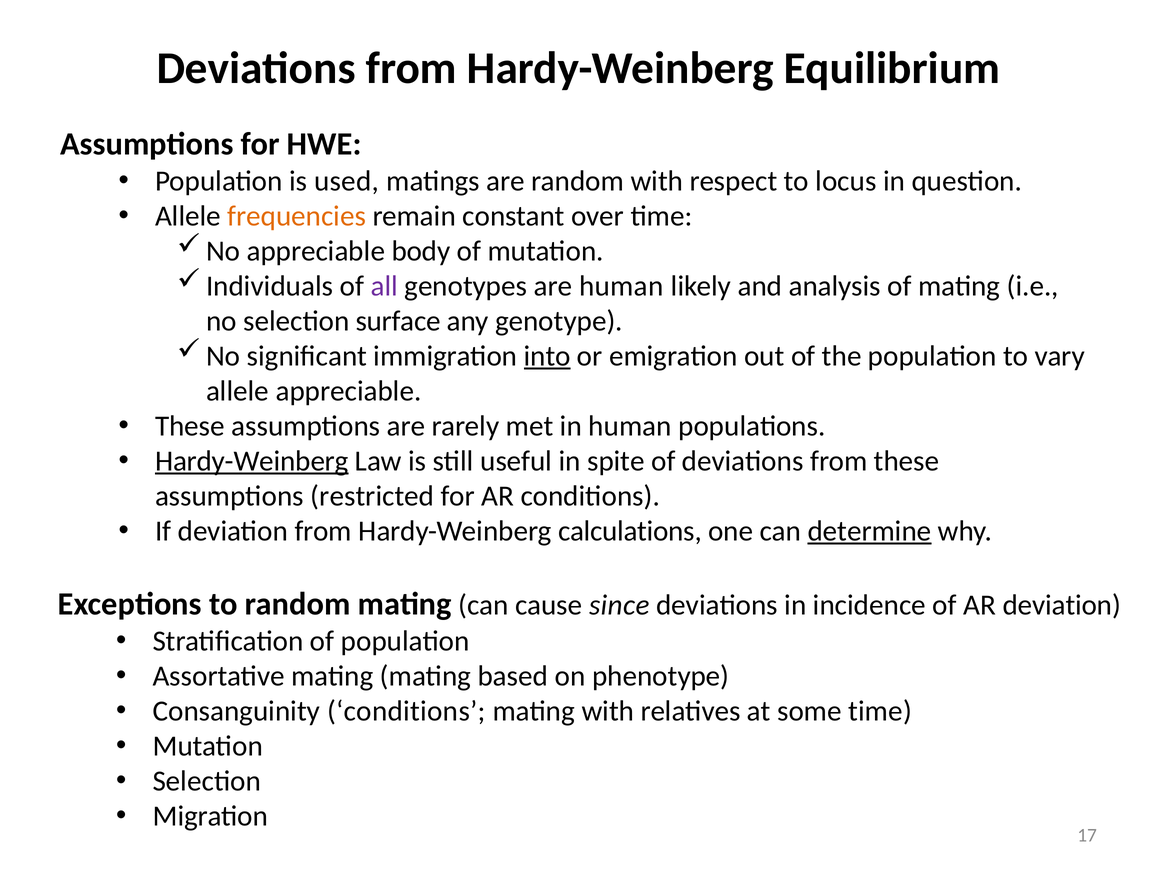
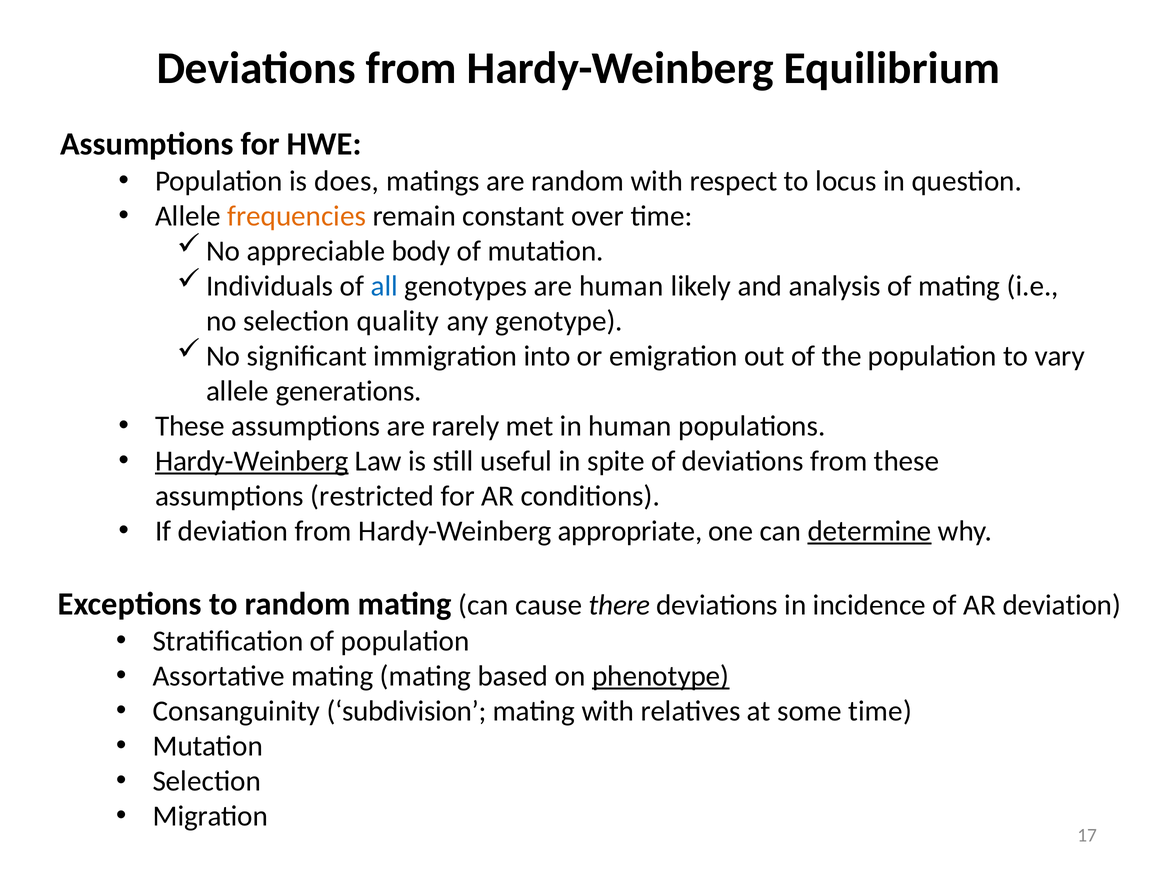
used: used -> does (347, 181)
all colour: purple -> blue (384, 286)
surface: surface -> quality (398, 321)
into underline: present -> none (547, 356)
allele appreciable: appreciable -> generations (349, 391)
calculations: calculations -> appropriate (630, 531)
since: since -> there (620, 606)
phenotype underline: none -> present (661, 676)
Consanguinity conditions: conditions -> subdivision (407, 711)
